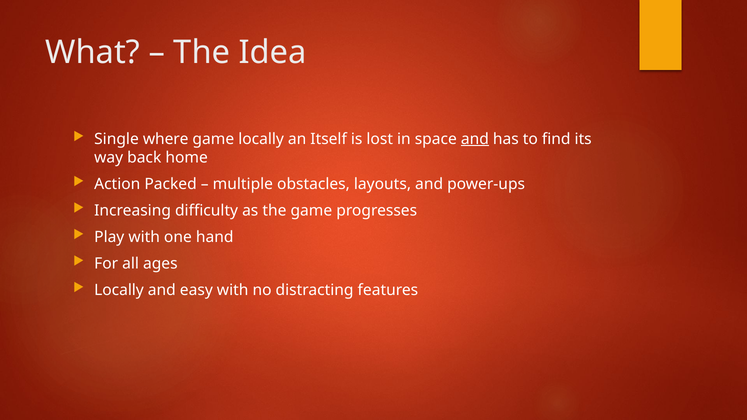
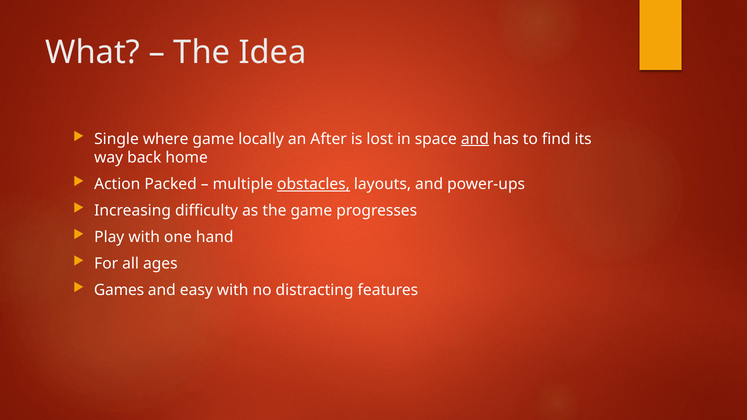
Itself: Itself -> After (329, 139)
obstacles underline: none -> present (313, 184)
Locally: Locally -> Games (119, 290)
